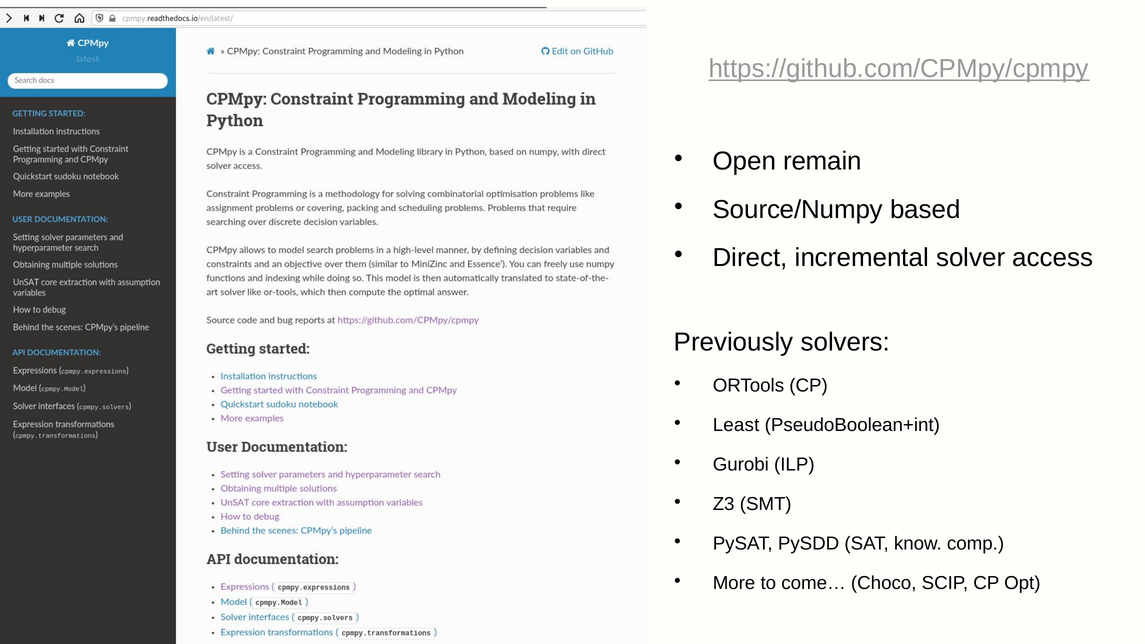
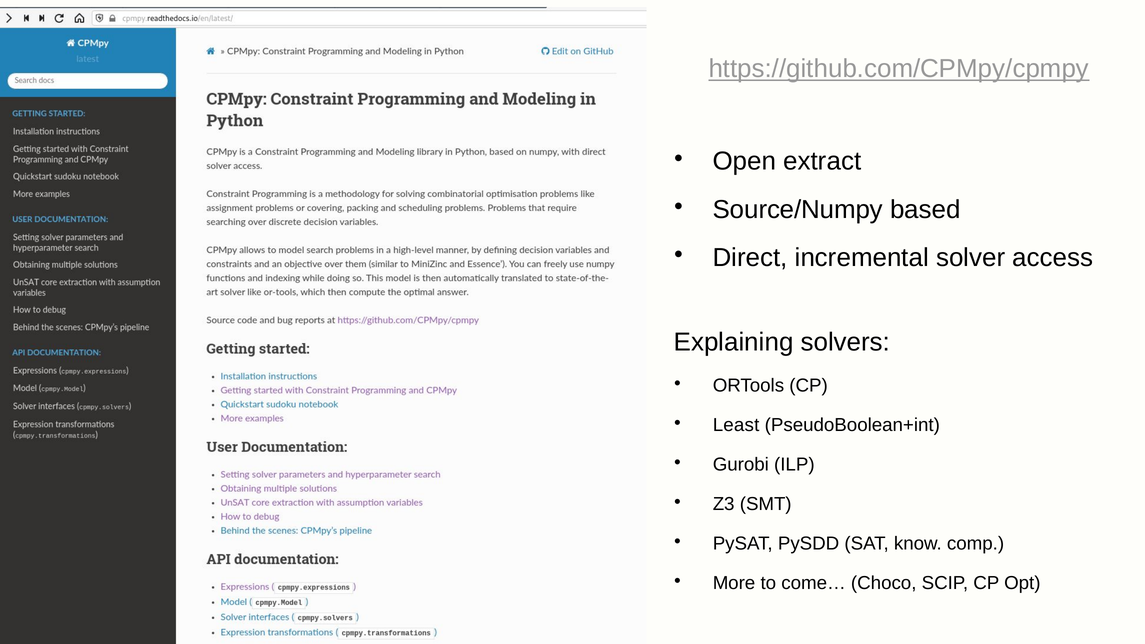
remain: remain -> extract (822, 161)
Previously: Previously -> Explaining (734, 342)
